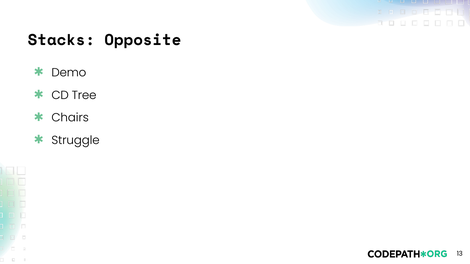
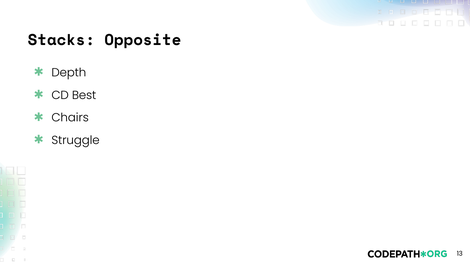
Demo: Demo -> Depth (69, 73)
Tree: Tree -> Best (84, 95)
